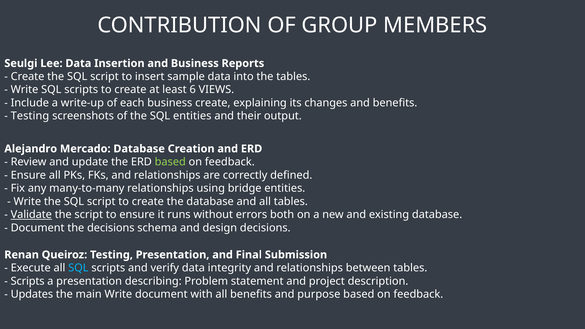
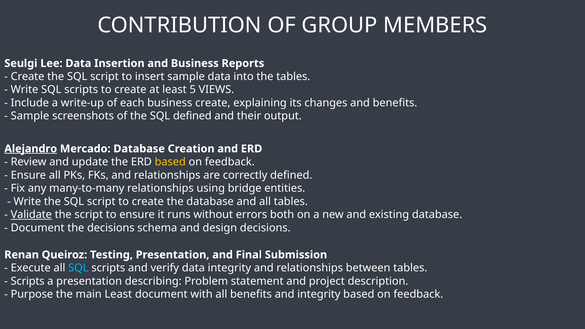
6: 6 -> 5 (193, 90)
Testing: Testing -> Sample (30, 116)
SQL entities: entities -> defined (192, 116)
Alejandro underline: none -> present (31, 149)
based colour: light green -> yellow (170, 162)
Updates: Updates -> Purpose (32, 294)
main Write: Write -> Least (118, 294)
and purpose: purpose -> integrity (319, 294)
